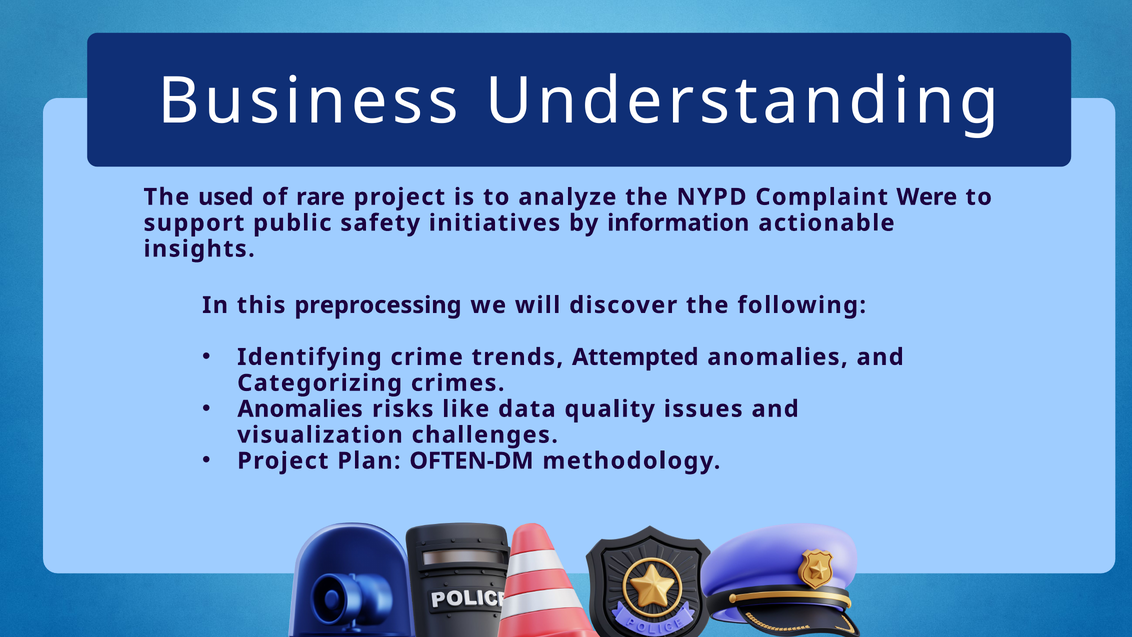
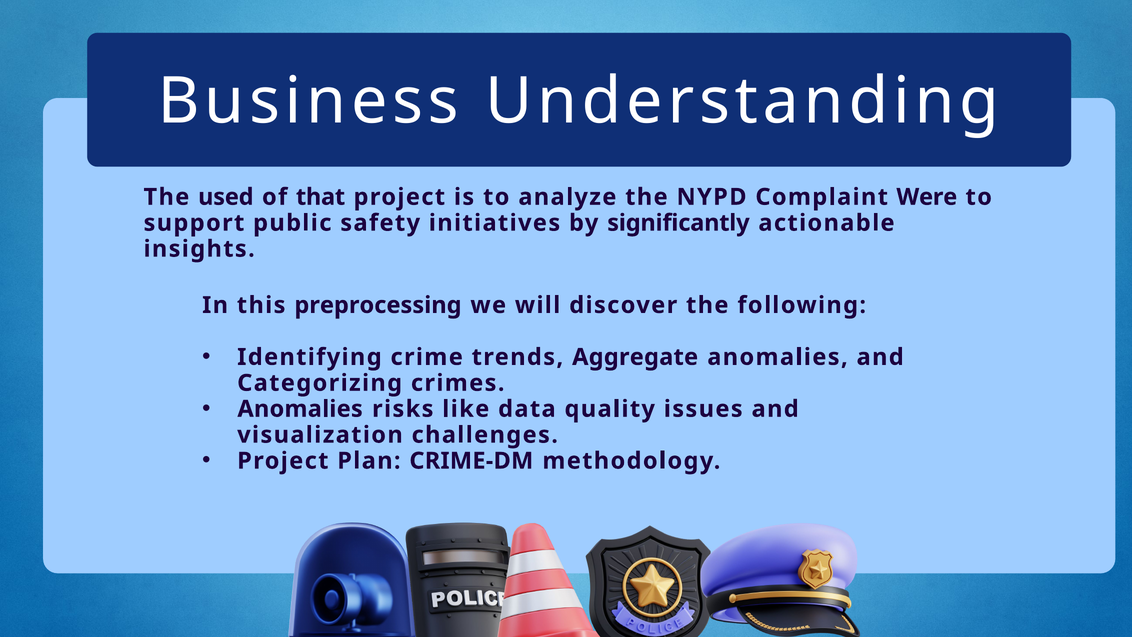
rare: rare -> that (321, 197)
information: information -> significantly (678, 223)
Attempted: Attempted -> Aggregate (635, 357)
OFTEN-DM: OFTEN-DM -> CRIME-DM (471, 461)
